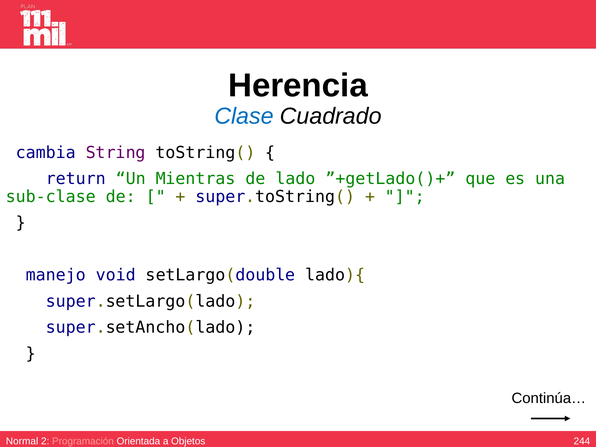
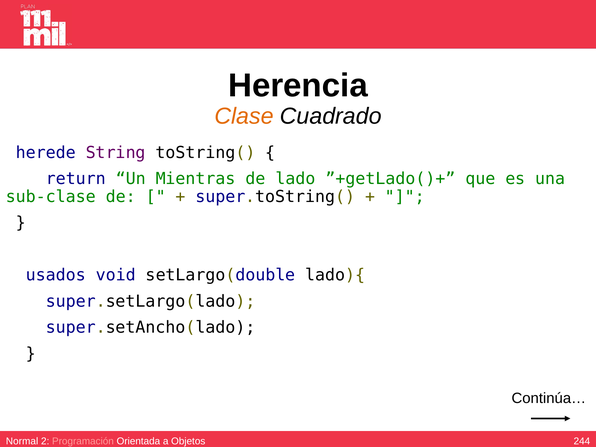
Clase colour: blue -> orange (244, 116)
cambia: cambia -> herede (46, 153)
manejo: manejo -> usados (56, 275)
